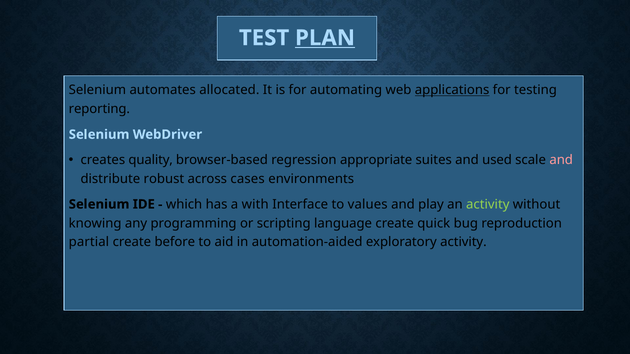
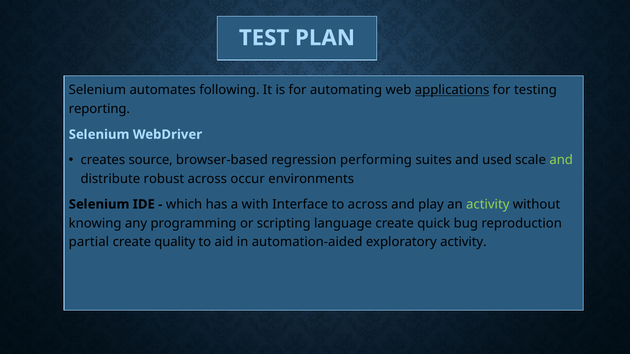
PLAN underline: present -> none (325, 38)
allocated: allocated -> following (229, 90)
quality: quality -> source (151, 160)
appropriate: appropriate -> performing (376, 160)
and colour: pink -> light green (561, 160)
cases: cases -> occur (248, 179)
to values: values -> across (368, 204)
before: before -> quality (175, 242)
